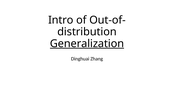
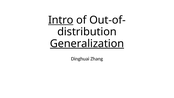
Intro underline: none -> present (61, 20)
